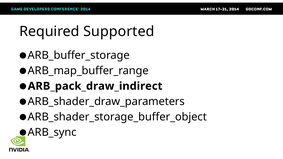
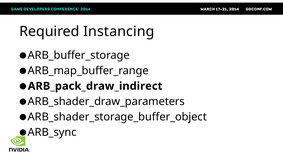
Supported: Supported -> Instancing (119, 32)
